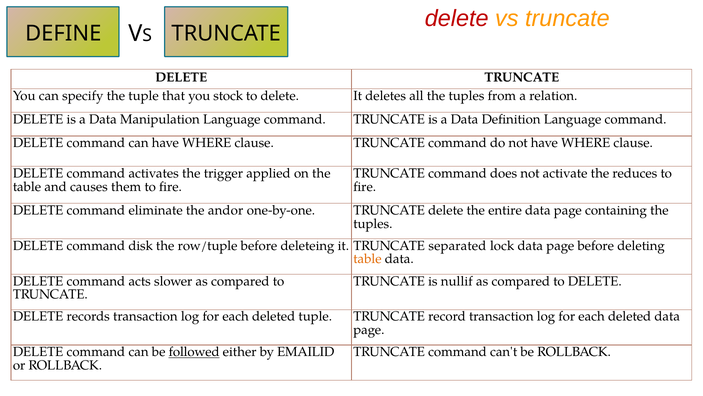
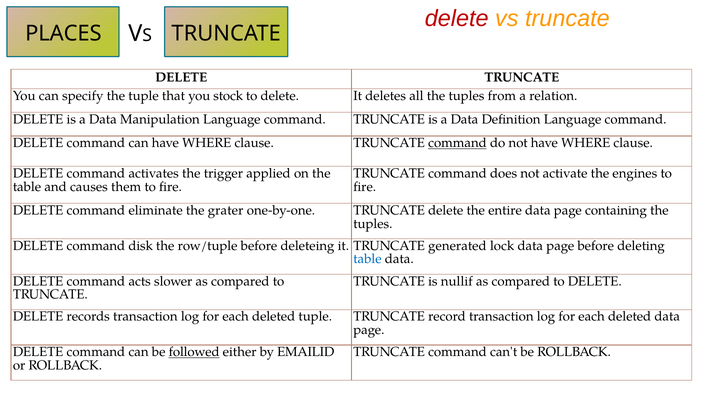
DEFINE: DEFINE -> PLACES (63, 33)
command underline: none -> present (457, 143)
reduces: reduces -> engines (635, 173)
andor: andor -> grater (226, 210)
separated: separated -> generated (457, 245)
table colour: orange -> blue (367, 259)
